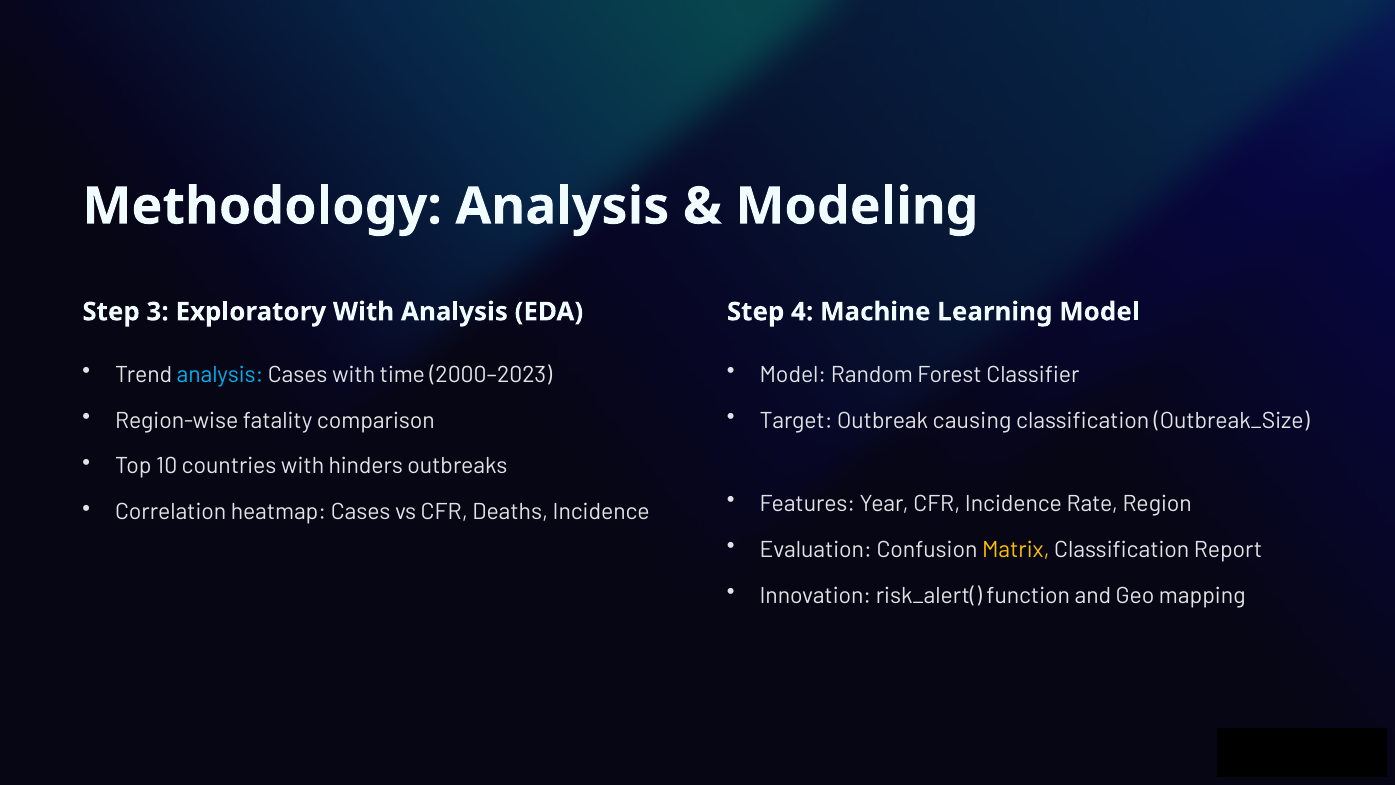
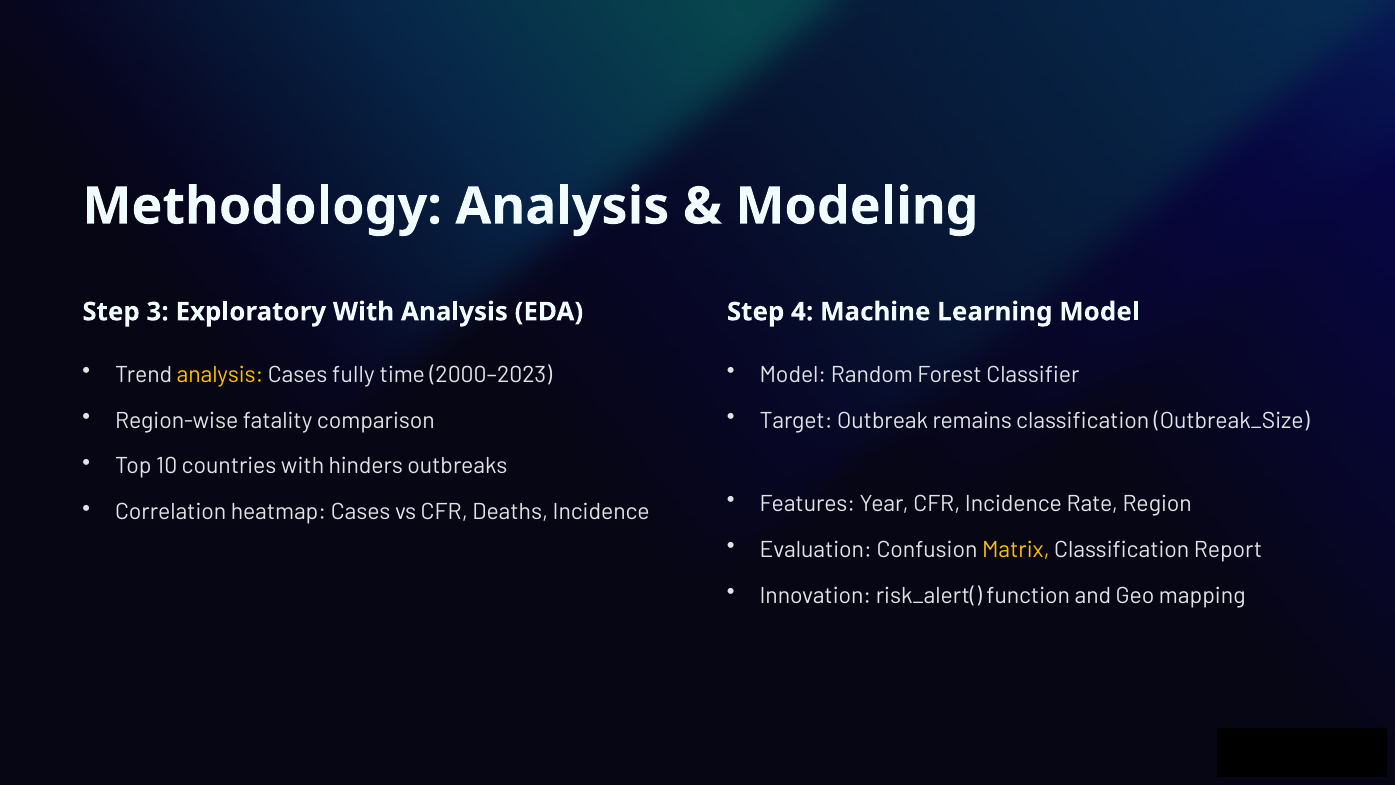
analysis colour: light blue -> yellow (220, 374)
Cases with: with -> fully (354, 374)
causing: causing -> remains (972, 420)
